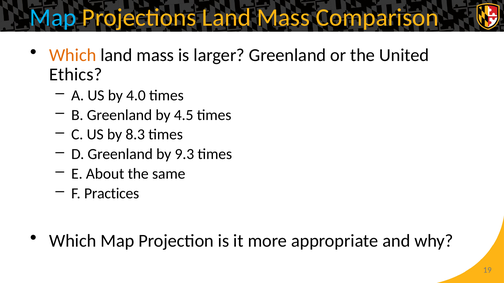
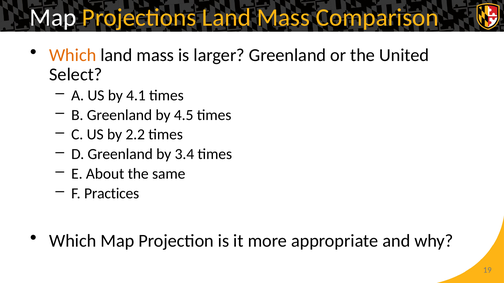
Map colour: light blue -> white (53, 17)
Ethics: Ethics -> Select (76, 75)
4.0: 4.0 -> 4.1 (136, 96)
8.3: 8.3 -> 2.2 (135, 135)
9.3: 9.3 -> 3.4 (184, 154)
